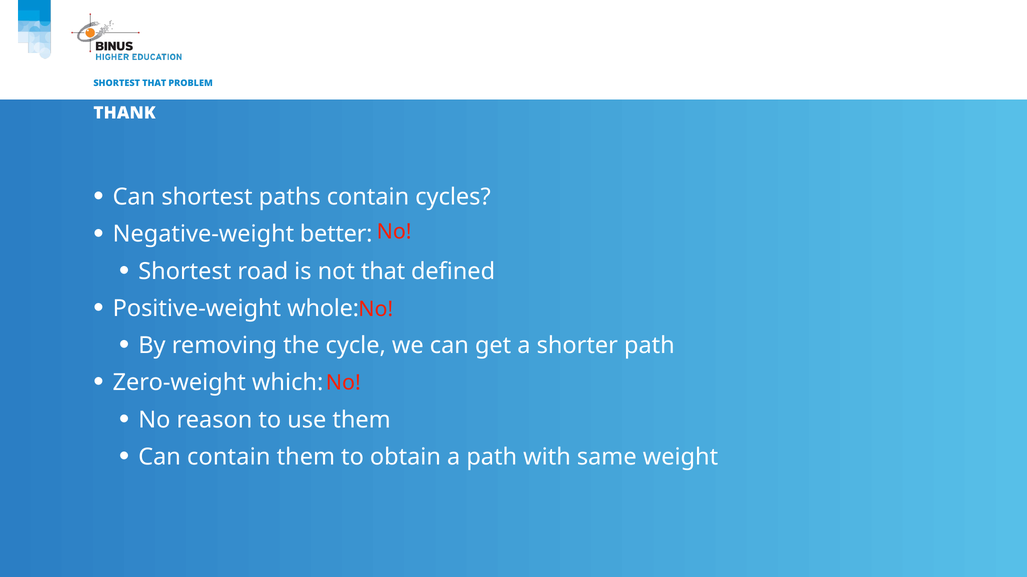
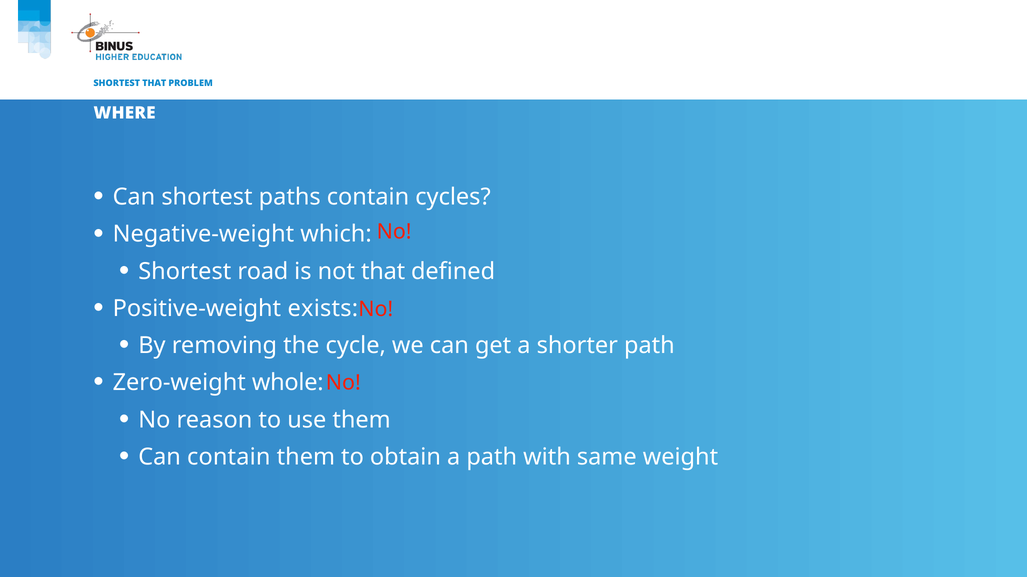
THANK: THANK -> WHERE (125, 113)
better: better -> which (336, 235)
whole: whole -> exists (323, 309)
which: which -> whole (288, 383)
